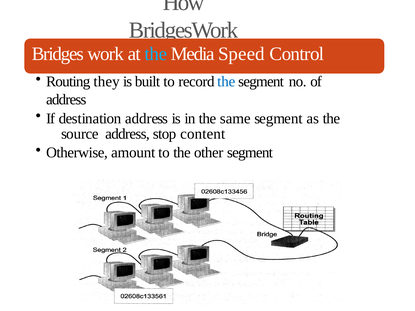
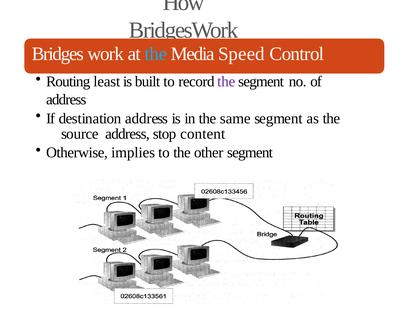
they: they -> least (107, 82)
the colour: blue -> purple (226, 82)
amount: amount -> implies (133, 153)
